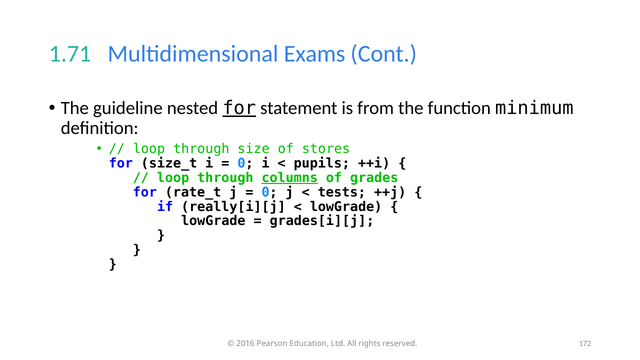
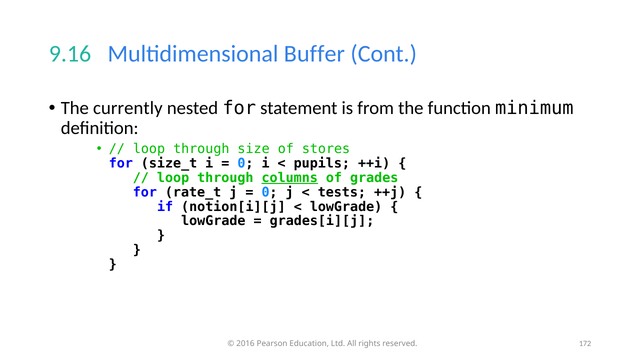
1.71: 1.71 -> 9.16 (70, 54)
Exams: Exams -> Buffer (314, 54)
guideline: guideline -> currently (128, 108)
for underline: present -> none (239, 108)
really[i][j: really[i][j -> notion[i][j (233, 207)
